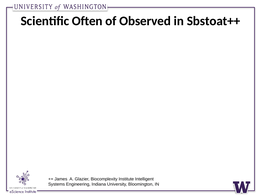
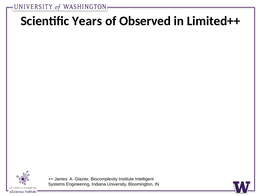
Often: Often -> Years (87, 21)
Sbstoat++: Sbstoat++ -> Limited++ (214, 21)
